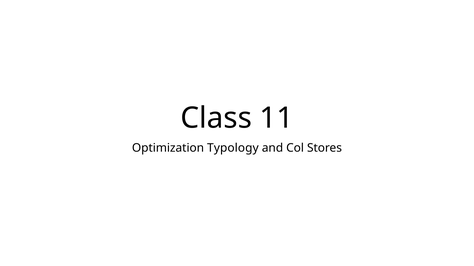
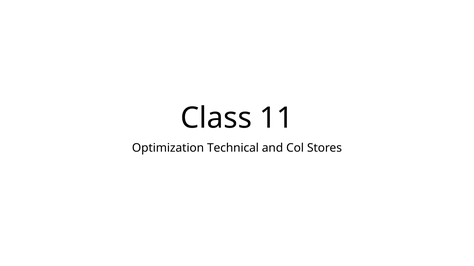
Typology: Typology -> Technical (233, 148)
